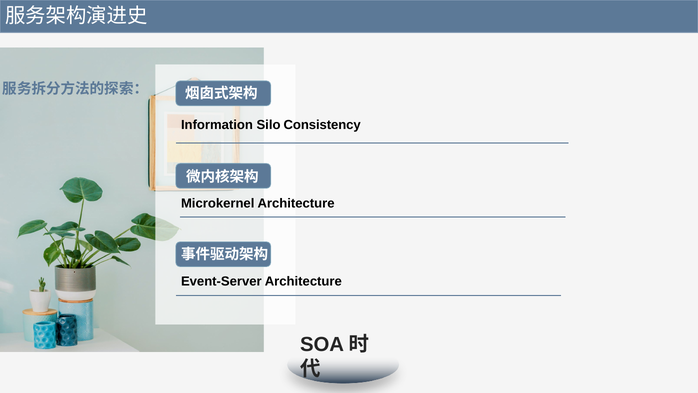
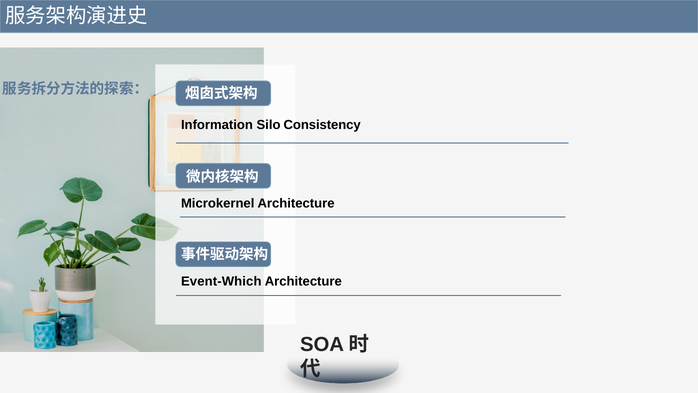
Event-Server: Event-Server -> Event-Which (221, 281)
